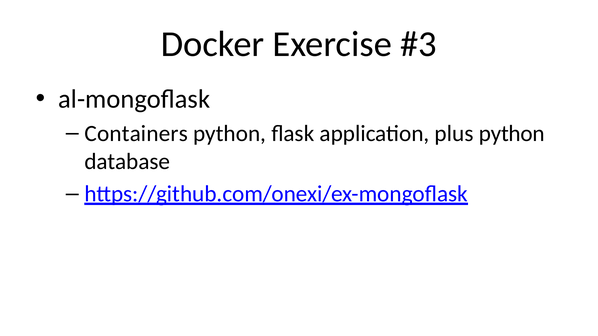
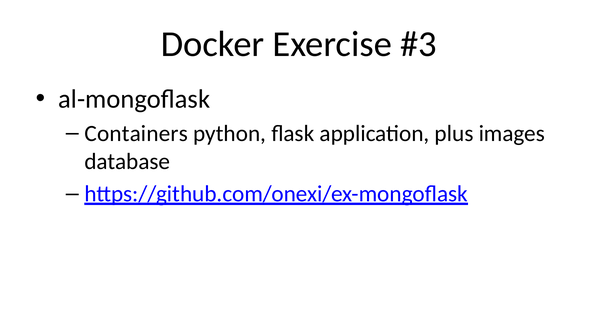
plus python: python -> images (512, 134)
